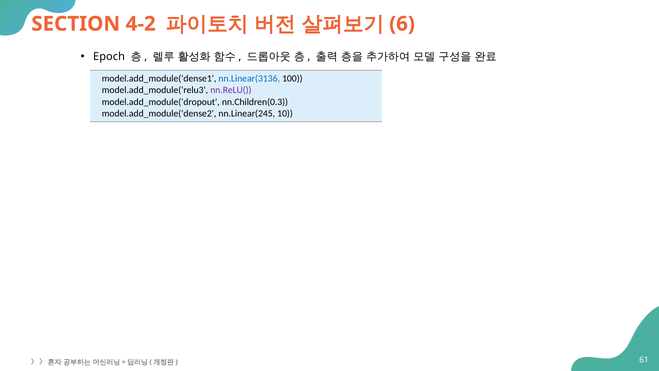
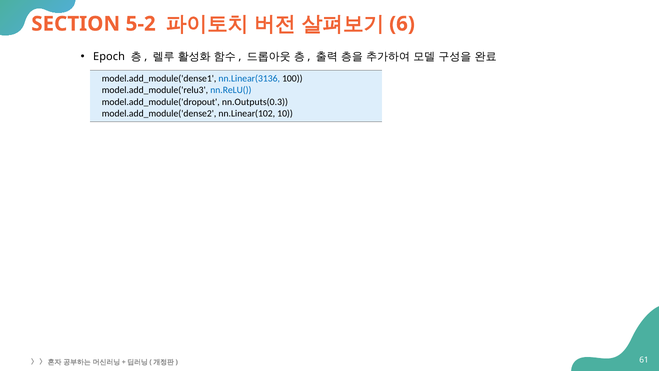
4-2: 4-2 -> 5-2 (141, 24)
nn.ReLU( colour: purple -> blue (231, 90)
nn.Children(0.3: nn.Children(0.3 -> nn.Outputs(0.3 (255, 102)
nn.Linear(245: nn.Linear(245 -> nn.Linear(102 (247, 114)
